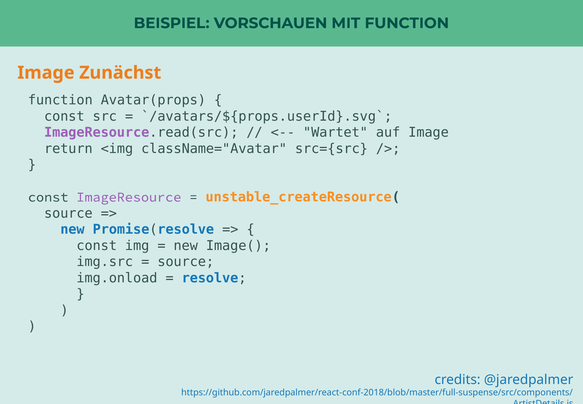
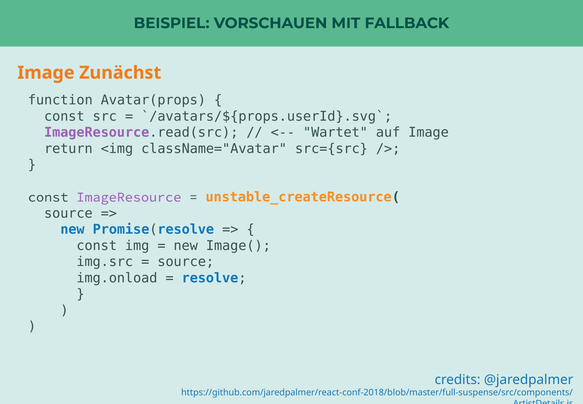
MIT FUNCTION: FUNCTION -> FALLBACK (407, 23)
